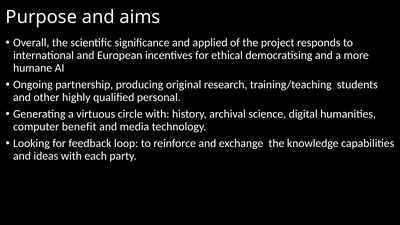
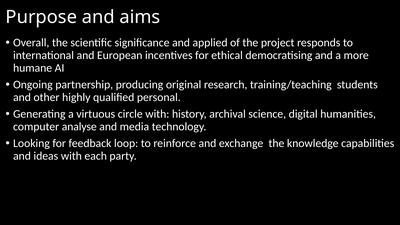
benefit: benefit -> analyse (79, 127)
